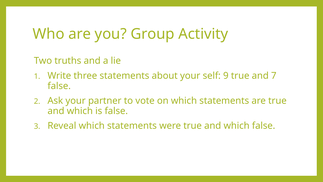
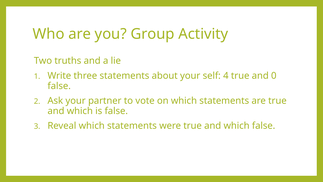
9: 9 -> 4 (226, 76)
7: 7 -> 0 (274, 76)
